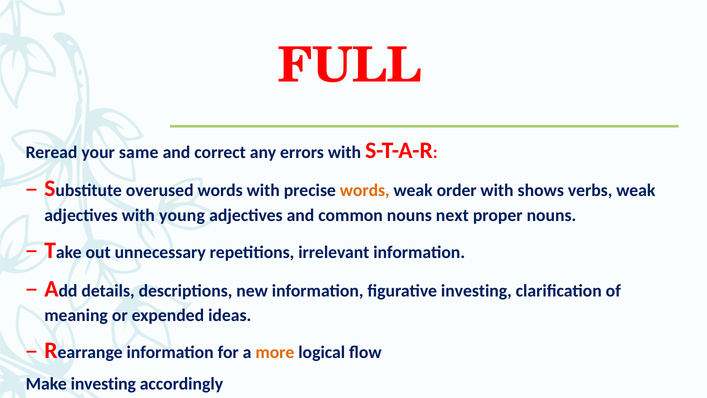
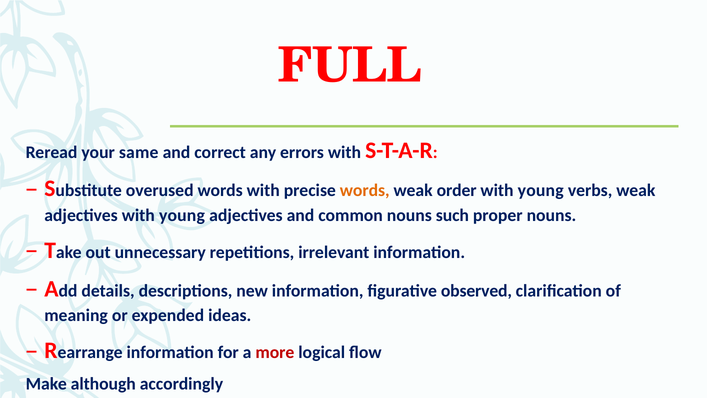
shows: shows -> young (541, 190)
next: next -> such (452, 215)
figurative investing: investing -> observed (476, 290)
more colour: orange -> red (275, 352)
Make investing: investing -> although (103, 384)
